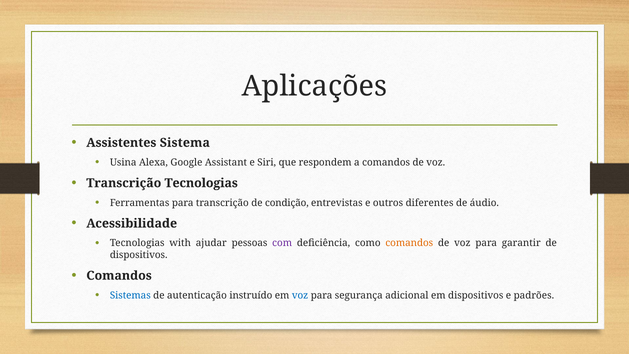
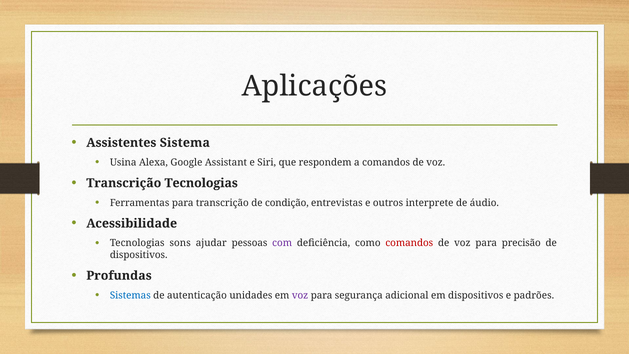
diferentes: diferentes -> interprete (430, 203)
with: with -> sons (180, 243)
comandos colour: orange -> red (409, 243)
garantir: garantir -> precisão (521, 243)
Comandos: Comandos -> Profundas (119, 275)
instruído: instruído -> unidades (251, 295)
voz colour: blue -> purple (300, 295)
